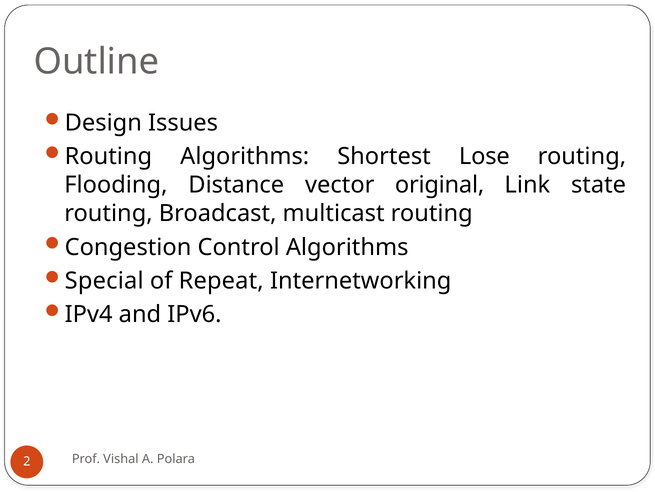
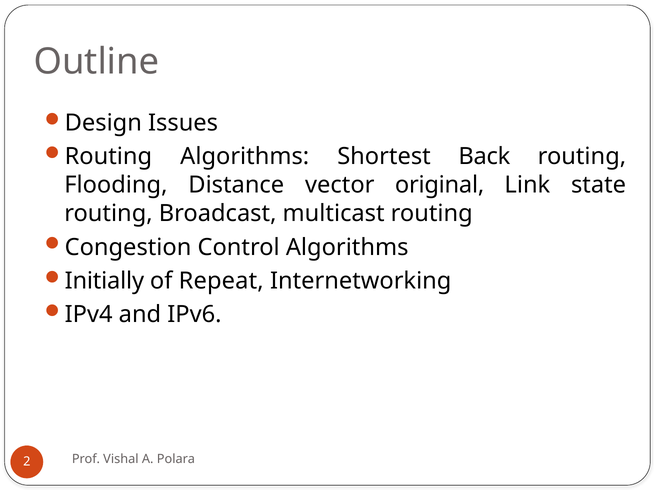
Lose: Lose -> Back (484, 156)
Special: Special -> Initially (104, 280)
